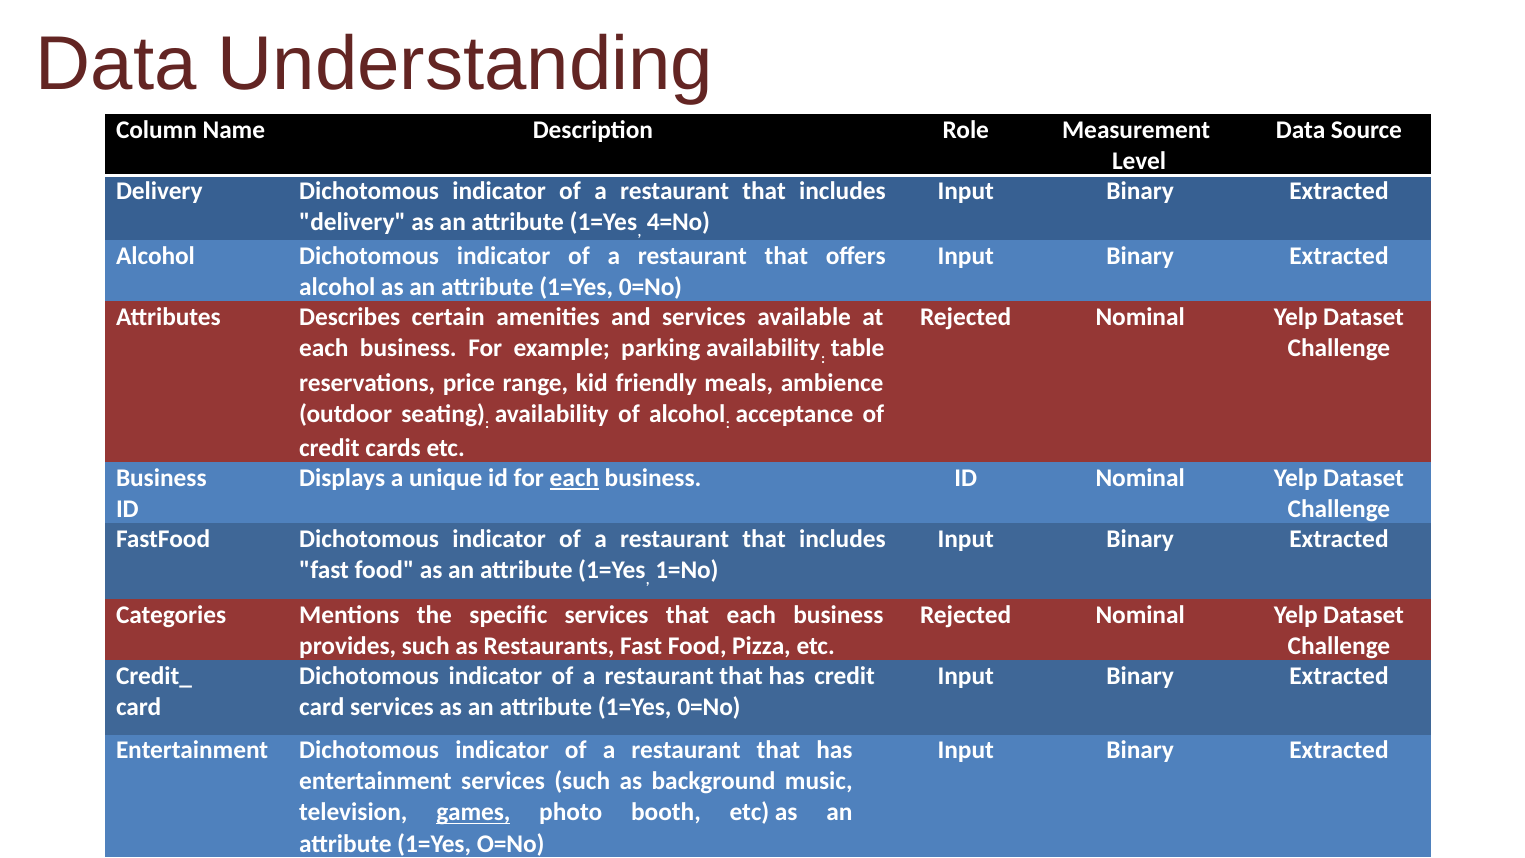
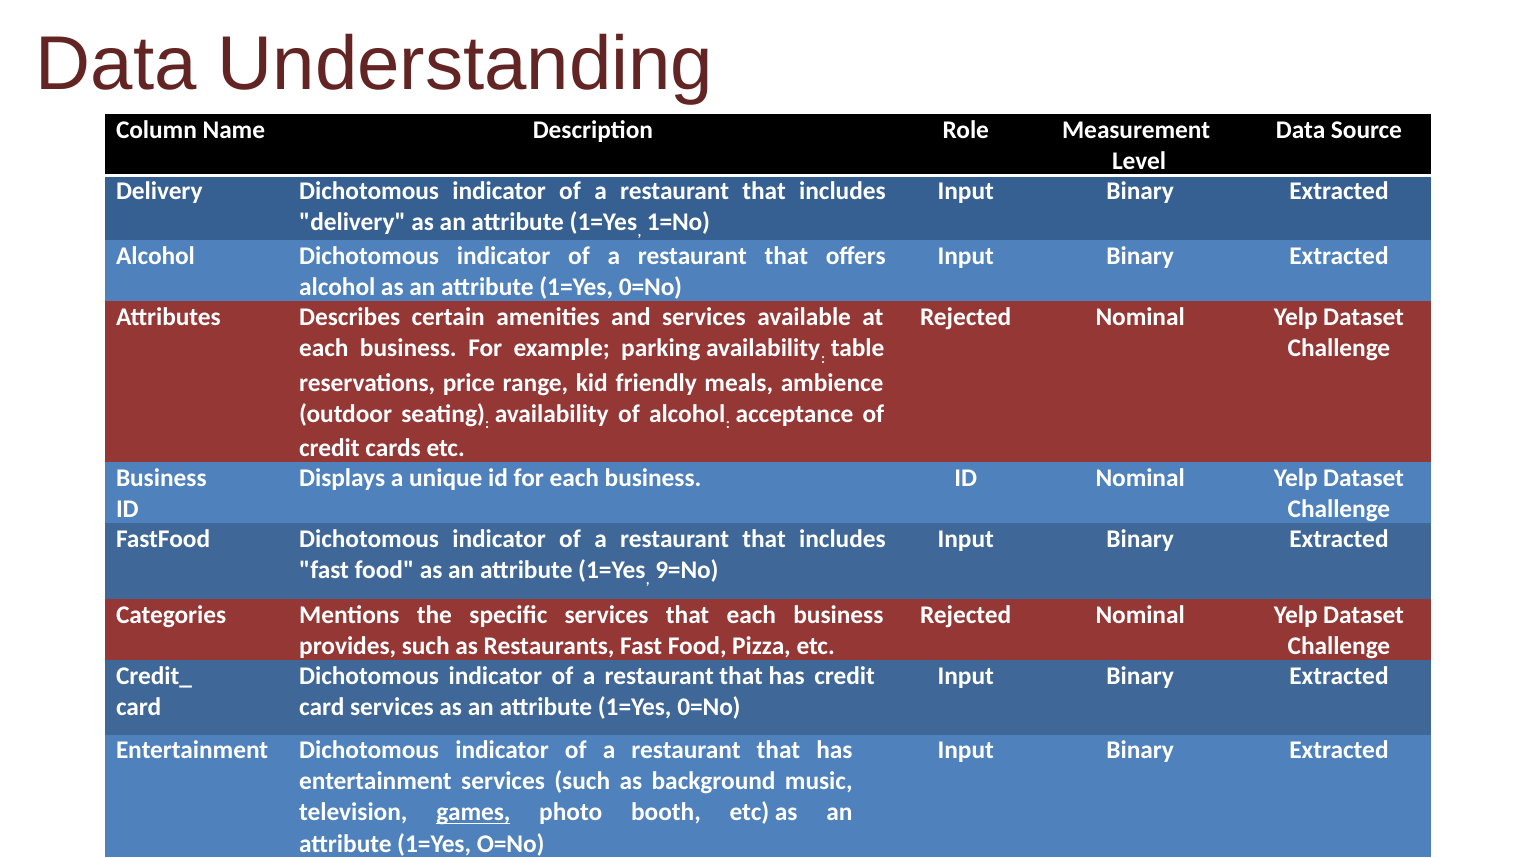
4=No: 4=No -> 1=No (679, 222)
each underline: present -> none (574, 478)
1=No: 1=No -> 9=No (687, 570)
